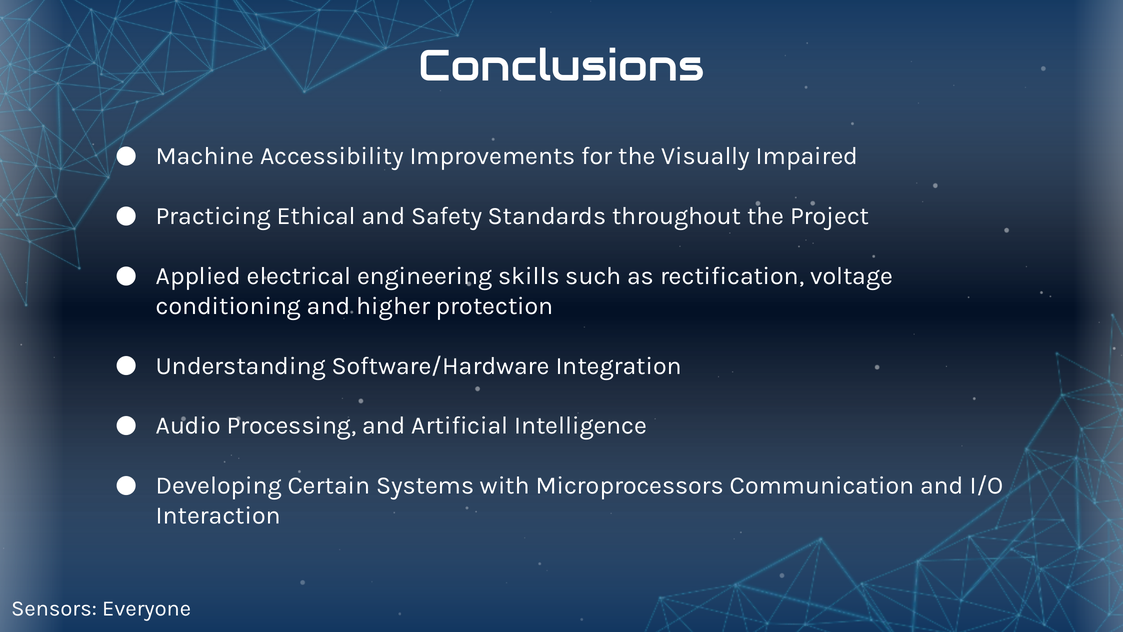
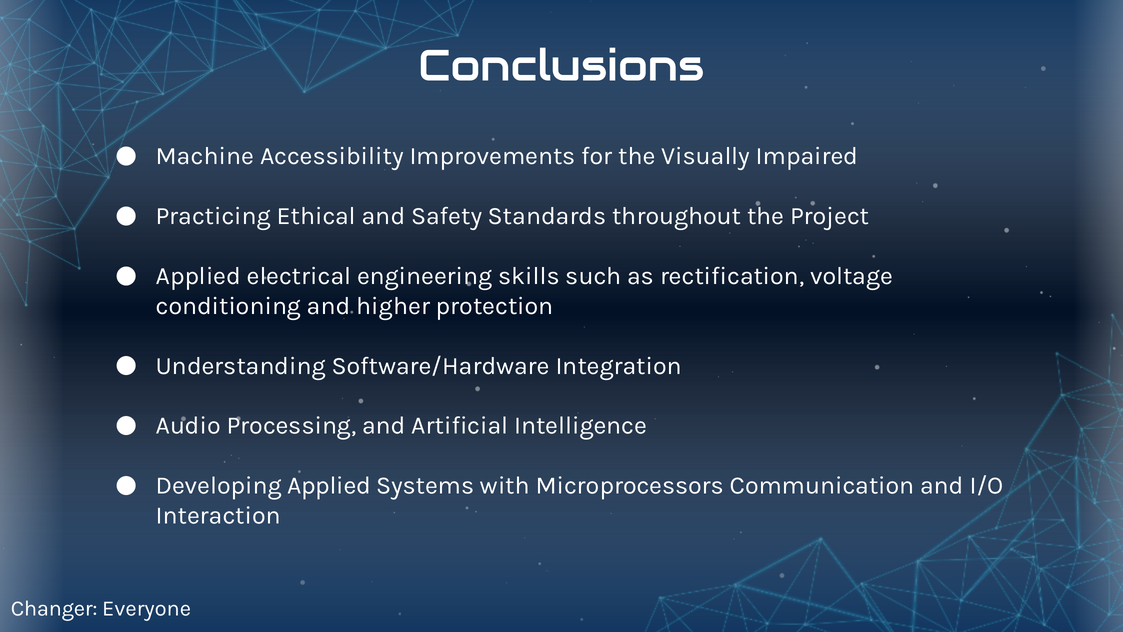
Developing Certain: Certain -> Applied (329, 485)
Sensors: Sensors -> Changer (54, 608)
